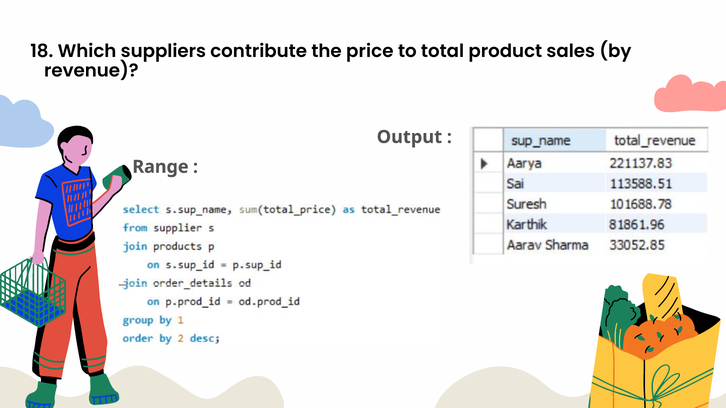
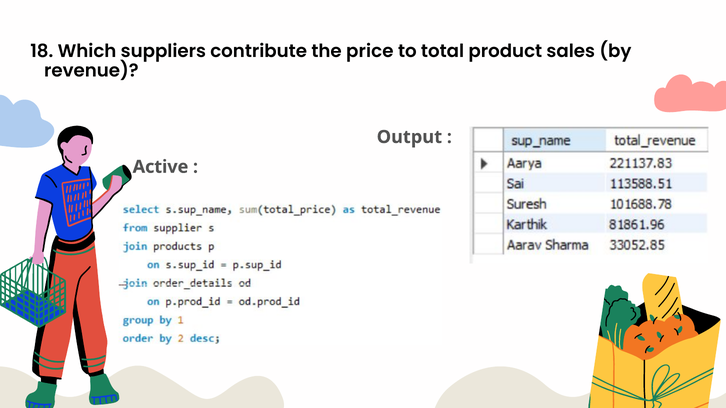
Range: Range -> Active (160, 167)
